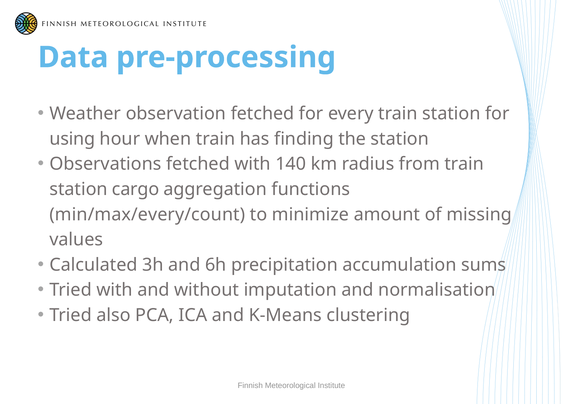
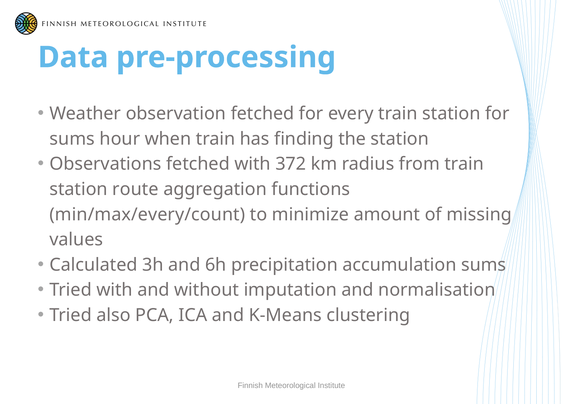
using: using -> sums (72, 139)
140: 140 -> 372 (291, 164)
cargo: cargo -> route (135, 189)
